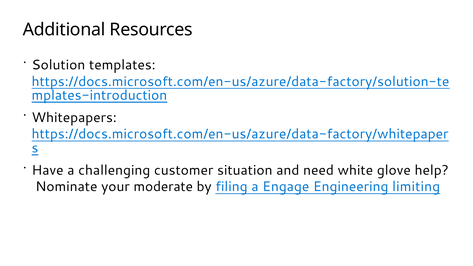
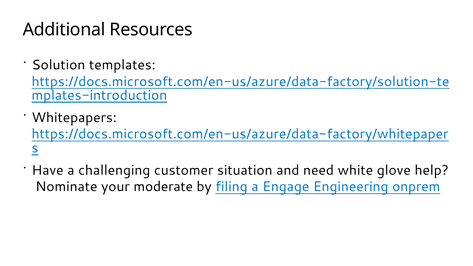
limiting: limiting -> onprem (416, 187)
